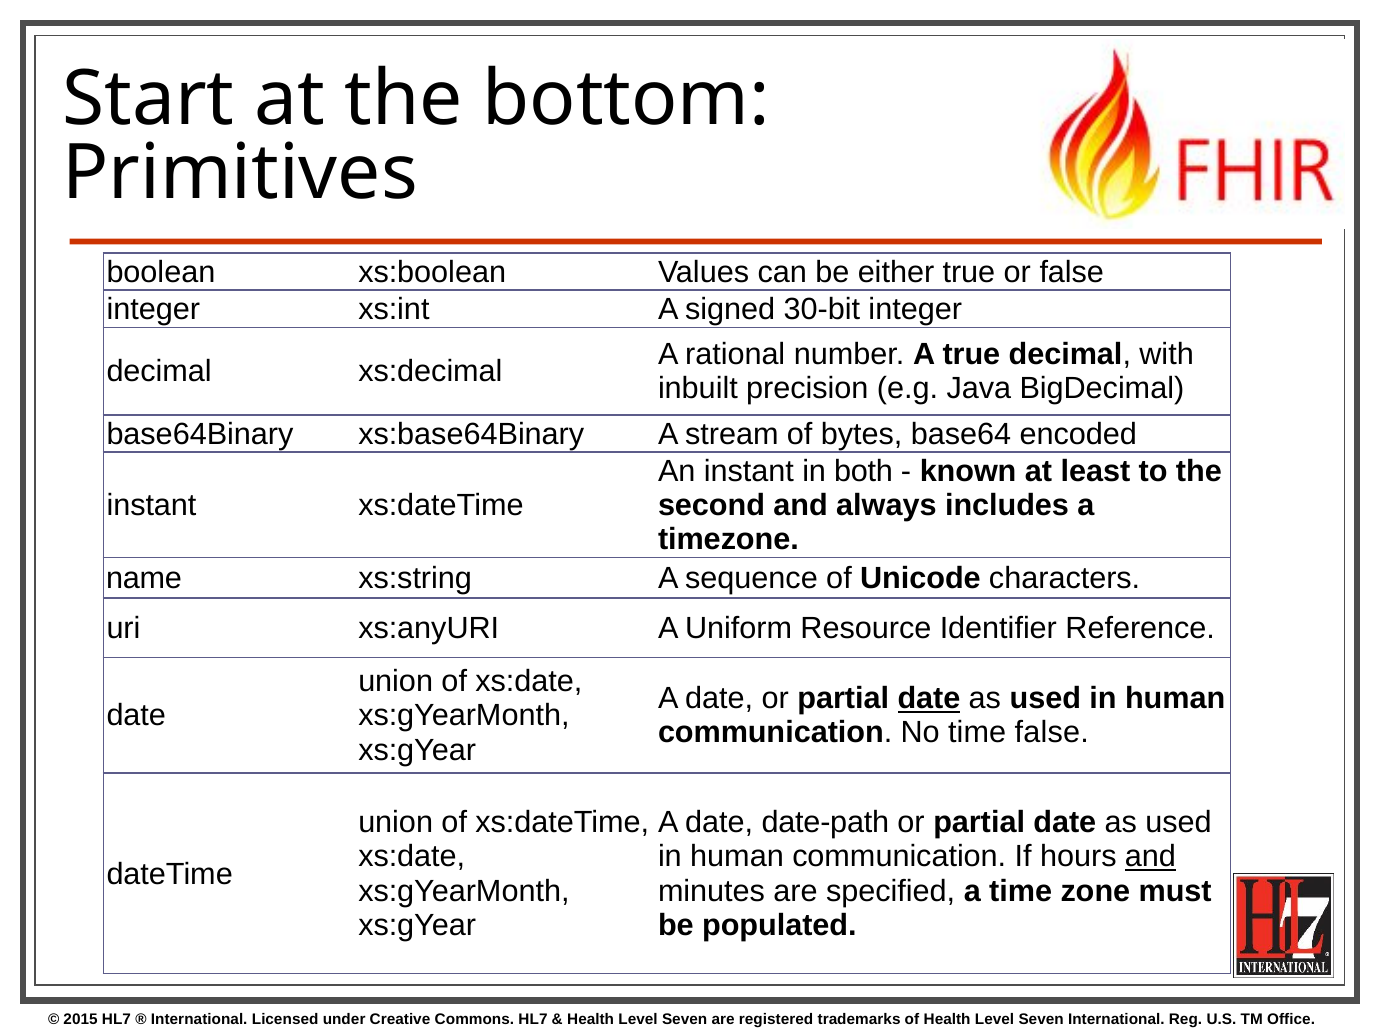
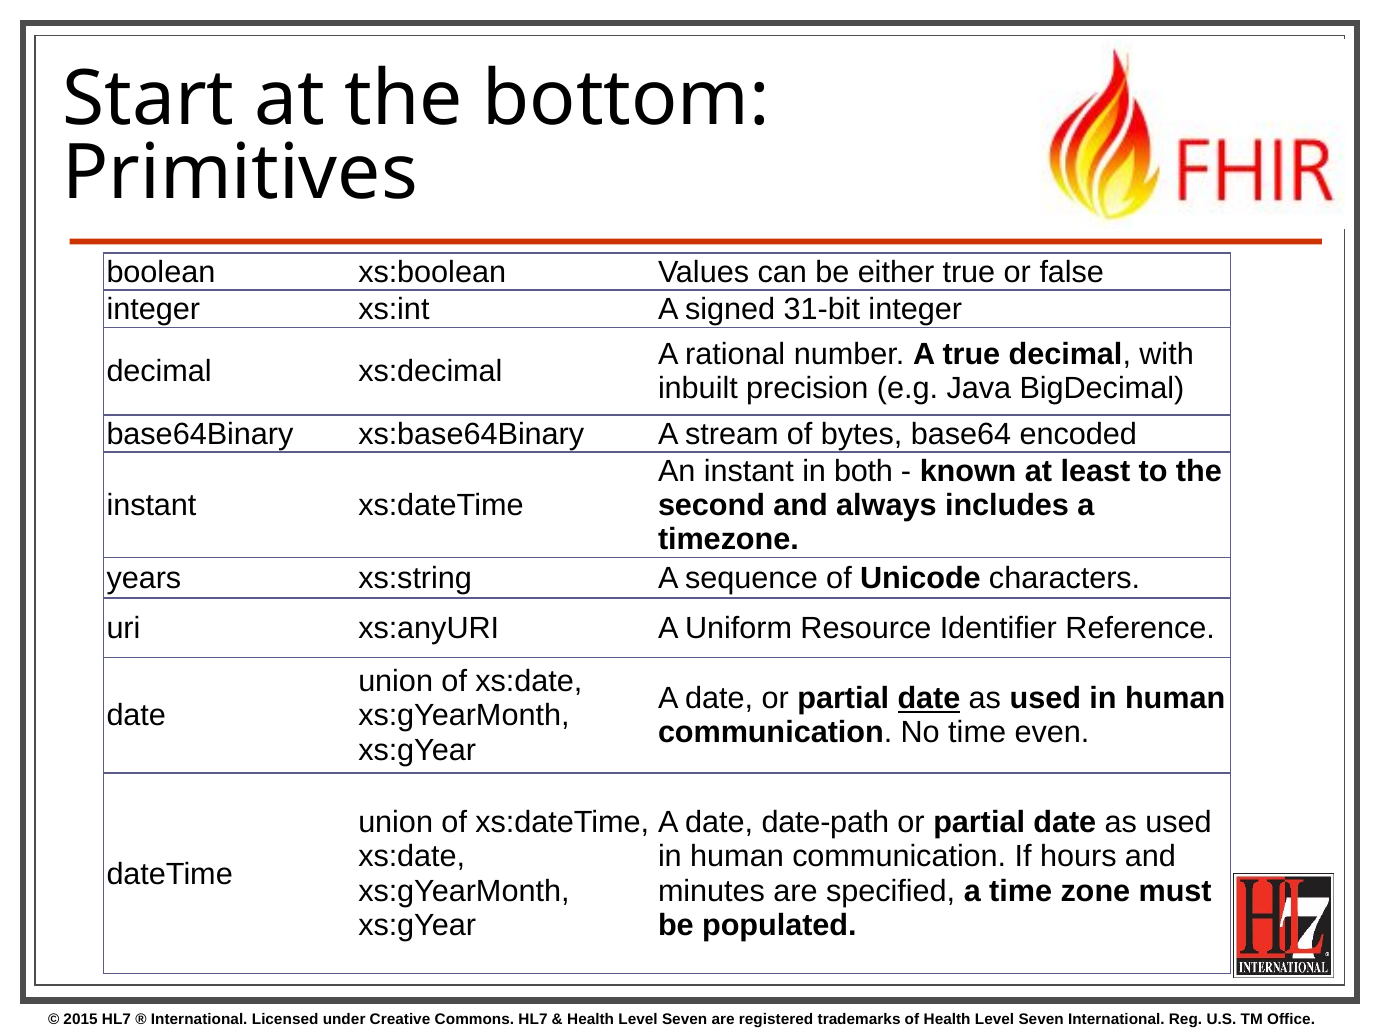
30-bit: 30-bit -> 31-bit (822, 309)
name: name -> years (144, 578)
time false: false -> even (1052, 733)
and underline: present -> none (1150, 857)
